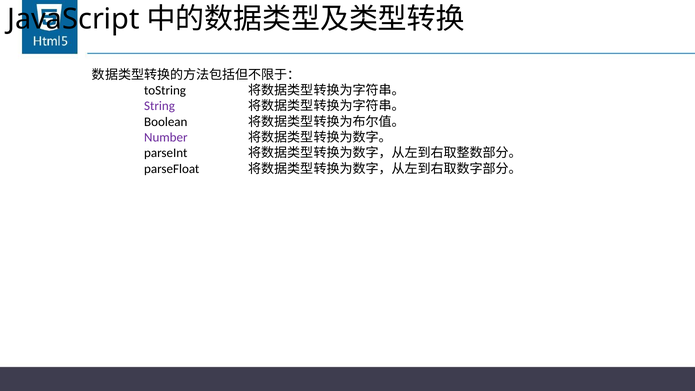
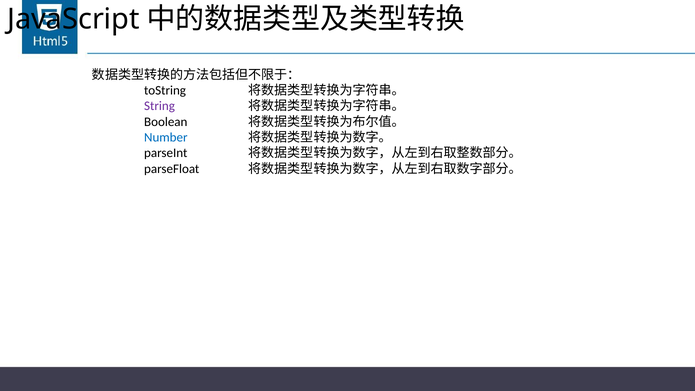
Number colour: purple -> blue (166, 137)
